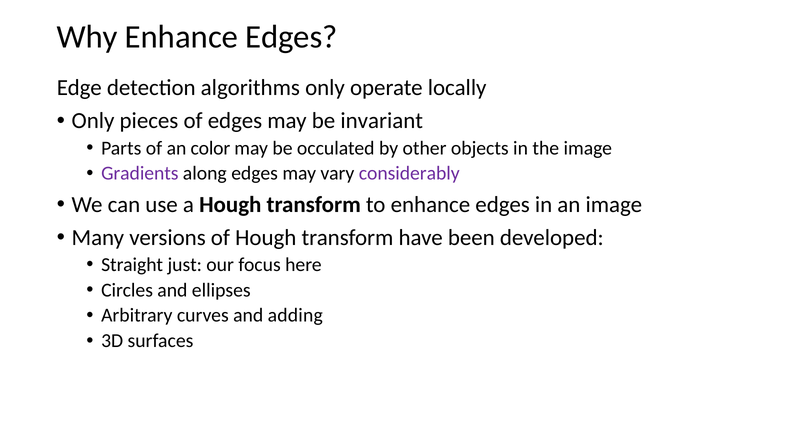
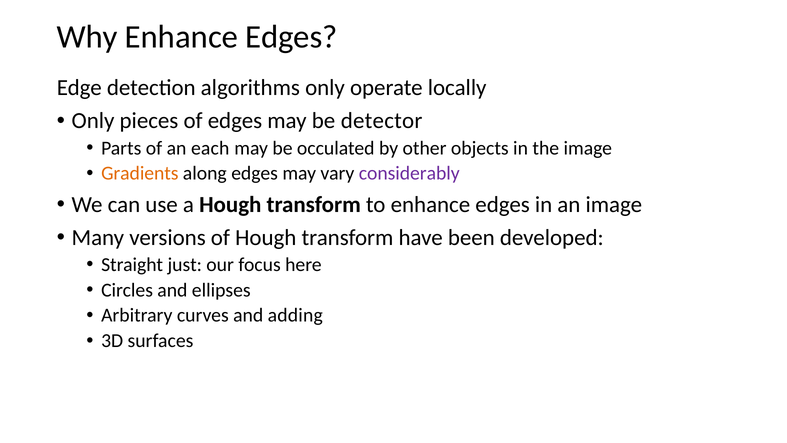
invariant: invariant -> detector (382, 121)
color: color -> each (210, 148)
Gradients colour: purple -> orange (140, 173)
